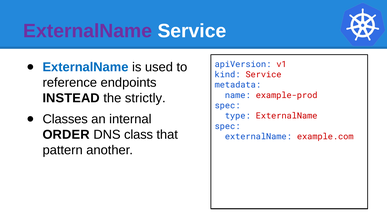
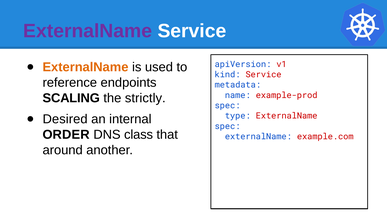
ExternalName colour: blue -> orange (86, 67)
INSTEAD: INSTEAD -> SCALING (71, 98)
Classes: Classes -> Desired (65, 119)
pattern: pattern -> around (63, 150)
